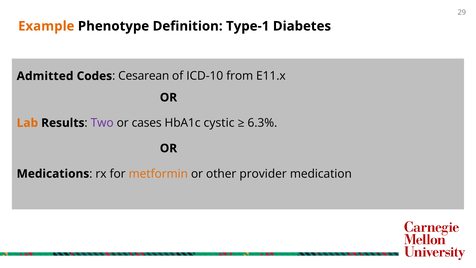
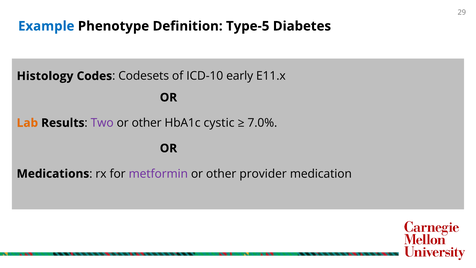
Example colour: orange -> blue (46, 26)
Type-1: Type-1 -> Type-5 (248, 26)
Admitted: Admitted -> Histology (45, 76)
Cesarean: Cesarean -> Codesets (144, 76)
from: from -> early (240, 76)
cases: cases -> other (147, 123)
6.3%: 6.3% -> 7.0% (262, 123)
metformin colour: orange -> purple (158, 174)
